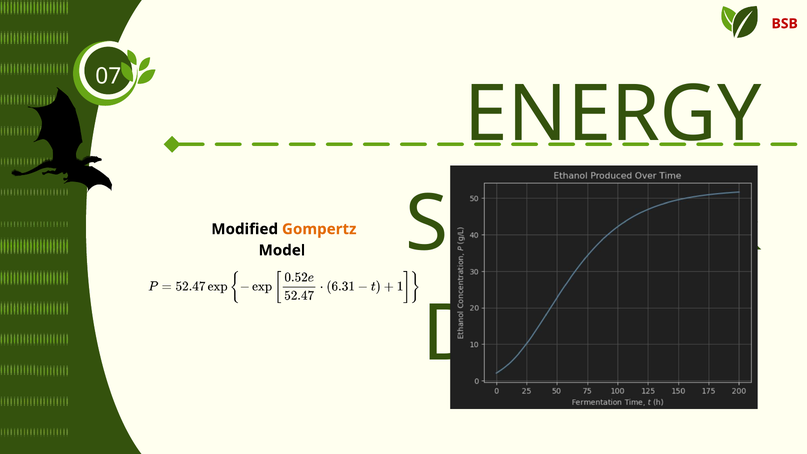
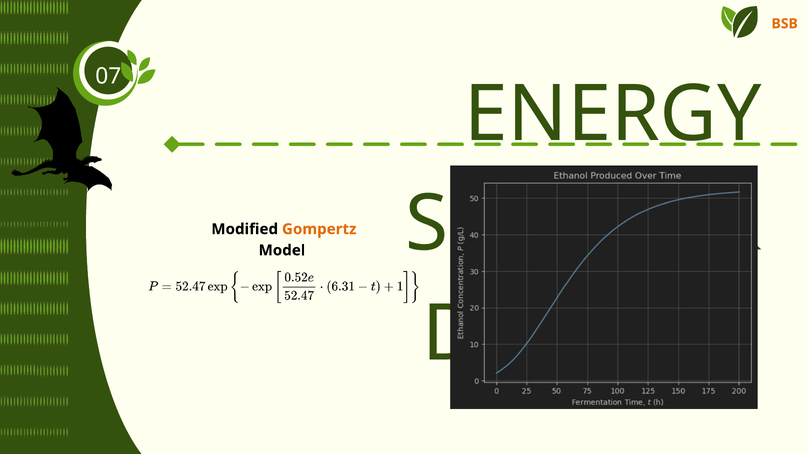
BSB colour: red -> orange (785, 24)
